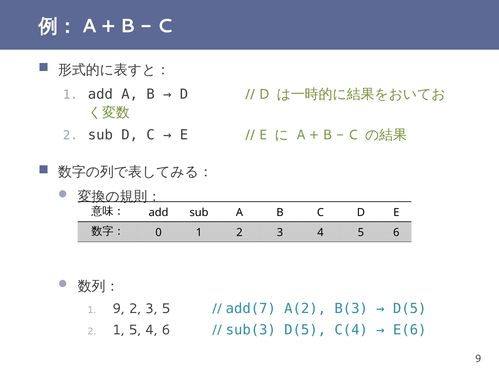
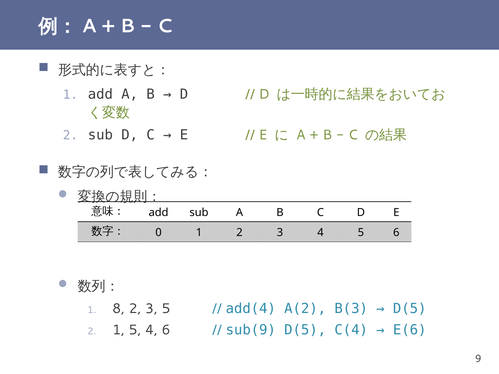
1 9: 9 -> 8 (119, 309)
add(7: add(7 -> add(4 (251, 309)
sub(3: sub(3 -> sub(9 (251, 330)
